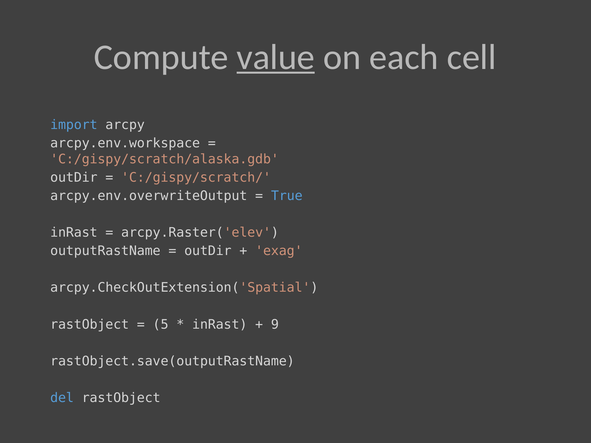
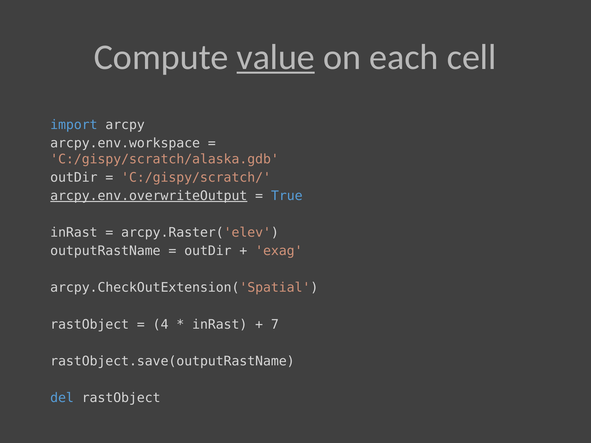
arcpy.env.overwriteOutput underline: none -> present (149, 196)
5: 5 -> 4 (161, 325)
9: 9 -> 7 (275, 325)
